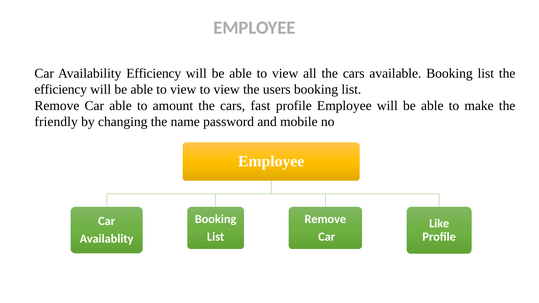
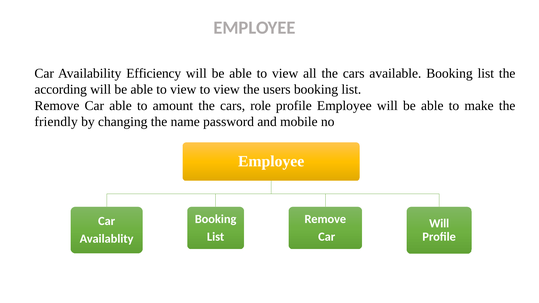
efficiency: efficiency -> according (61, 90)
fast: fast -> role (261, 106)
Like: Like -> Will (439, 224)
